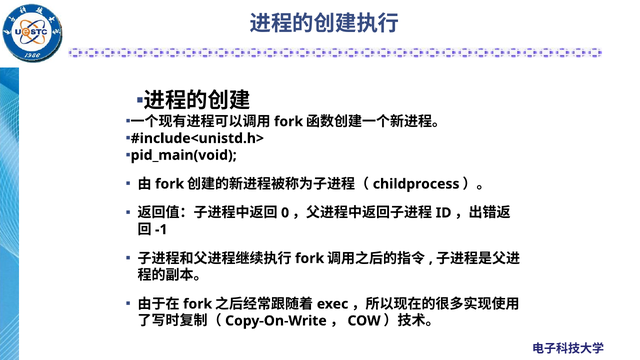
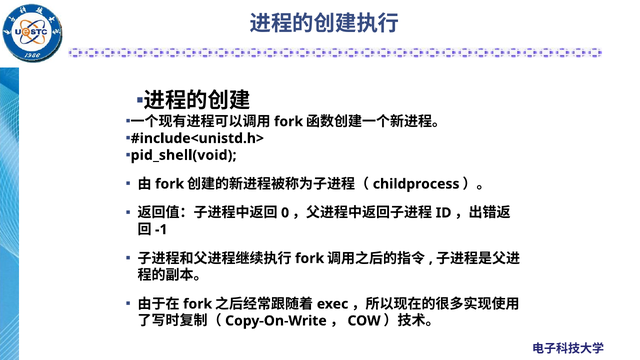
pid_main(void: pid_main(void -> pid_shell(void (184, 155)
